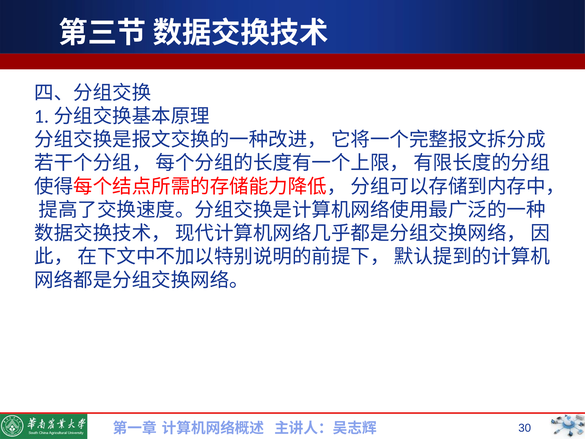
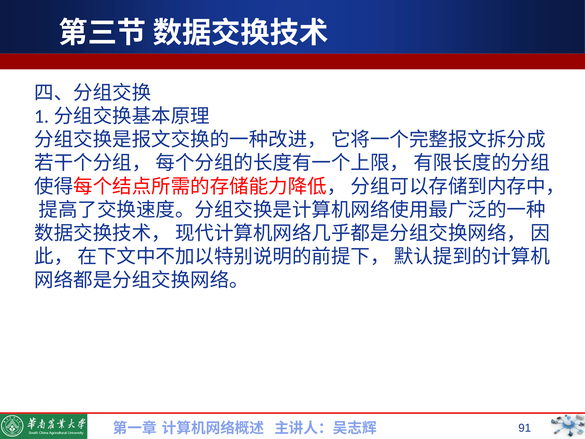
30: 30 -> 91 (525, 428)
